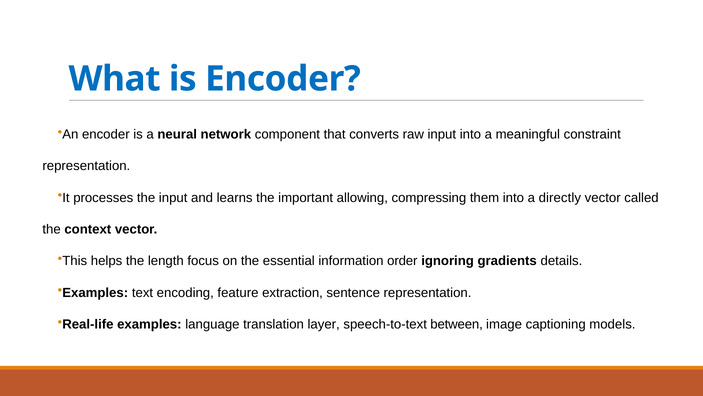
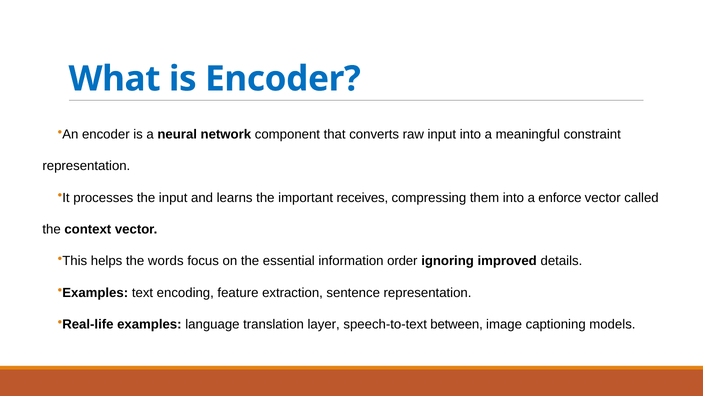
allowing: allowing -> receives (362, 197)
directly: directly -> enforce (560, 197)
length: length -> words (166, 261)
gradients: gradients -> improved (507, 261)
